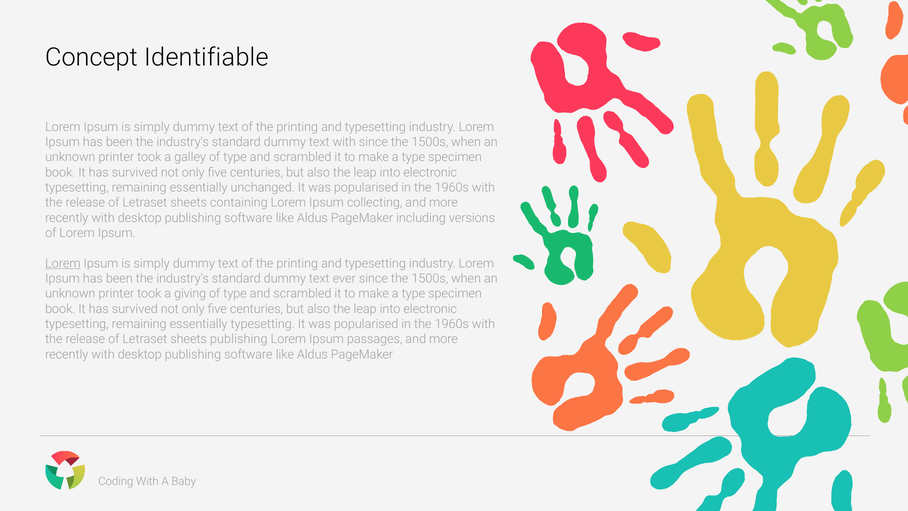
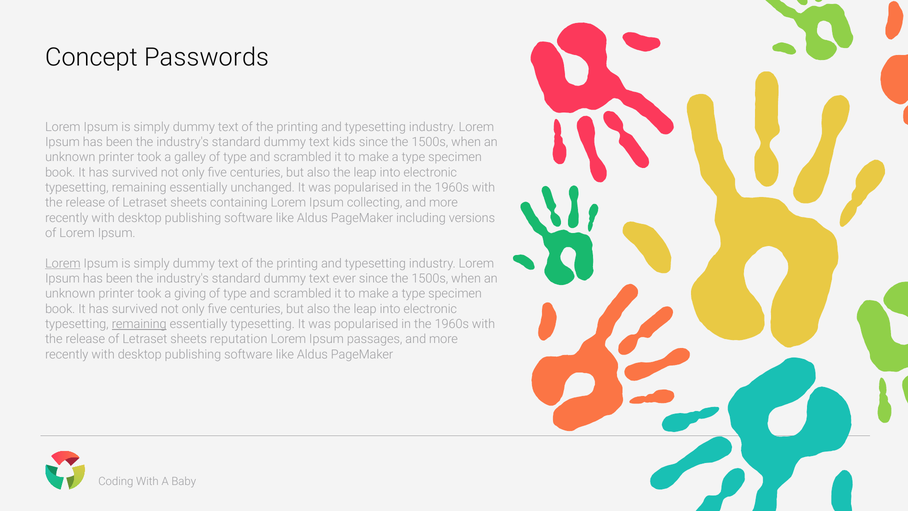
Identifiable: Identifiable -> Passwords (207, 57)
text with: with -> kids (344, 142)
remaining underline: none -> present (139, 324)
sheets publishing: publishing -> reputation (239, 339)
